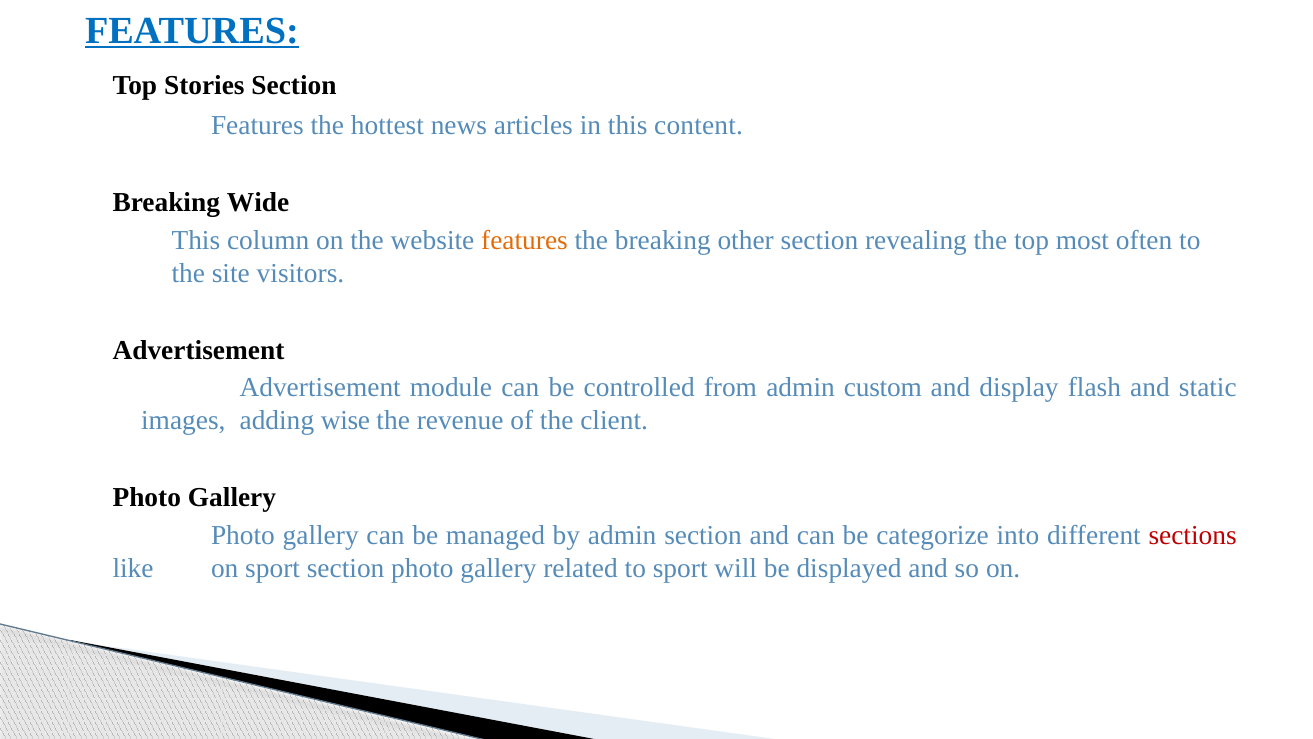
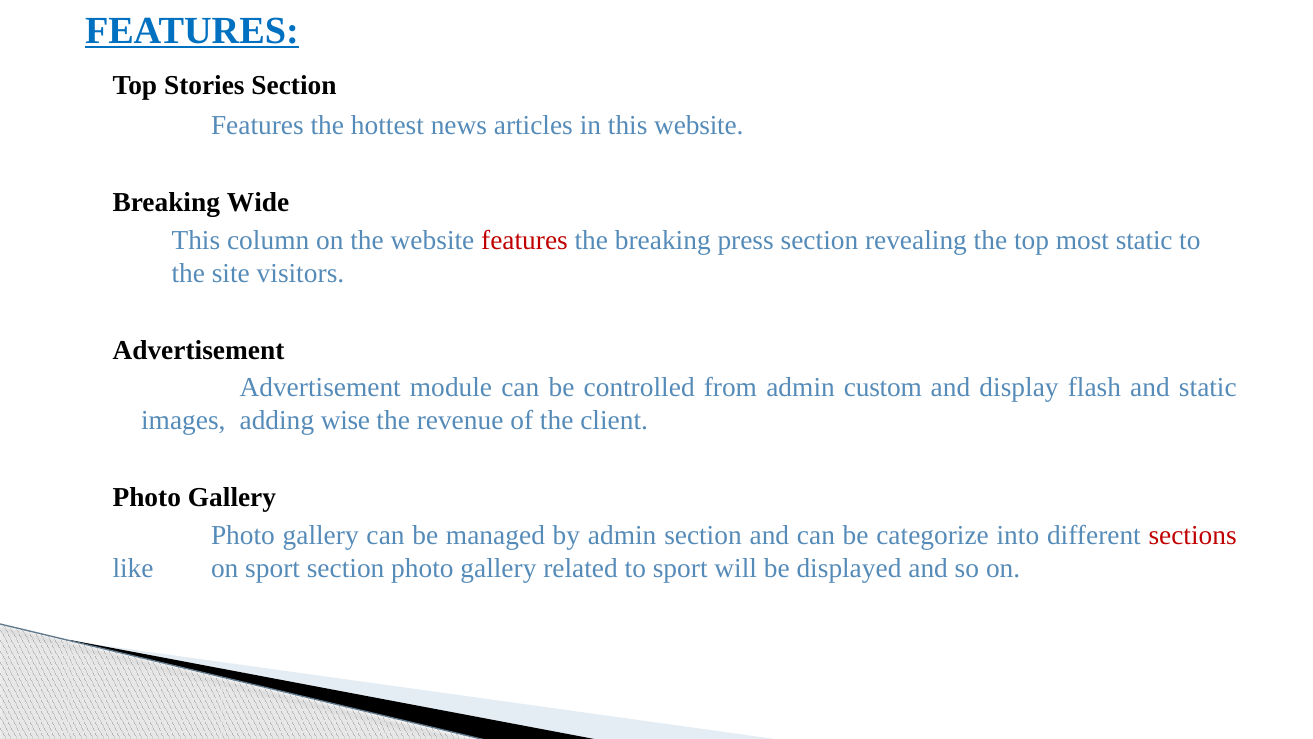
this content: content -> website (699, 126)
features colour: orange -> red (524, 240)
other: other -> press (746, 240)
most often: often -> static (1144, 240)
